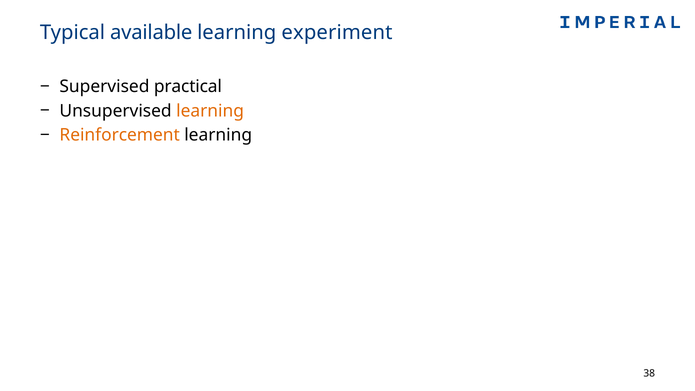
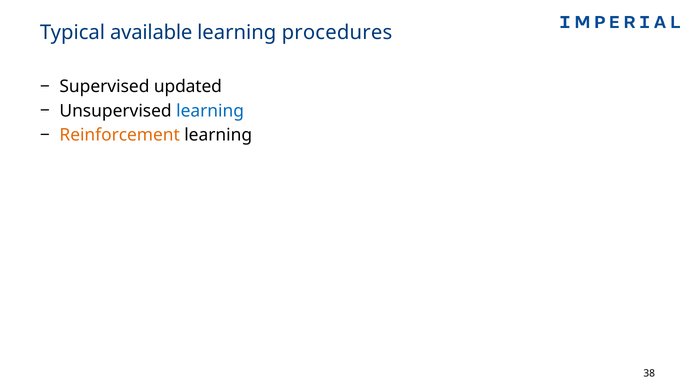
experiment: experiment -> procedures (337, 32)
practical: practical -> updated (188, 87)
learning colour: orange -> blue (210, 111)
